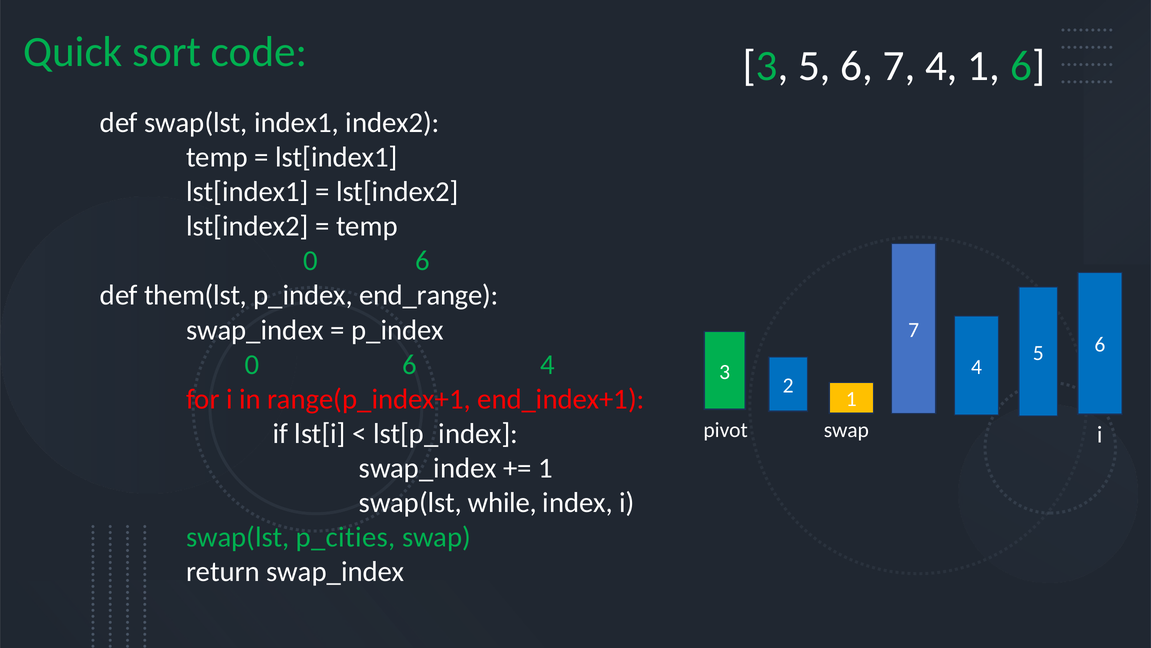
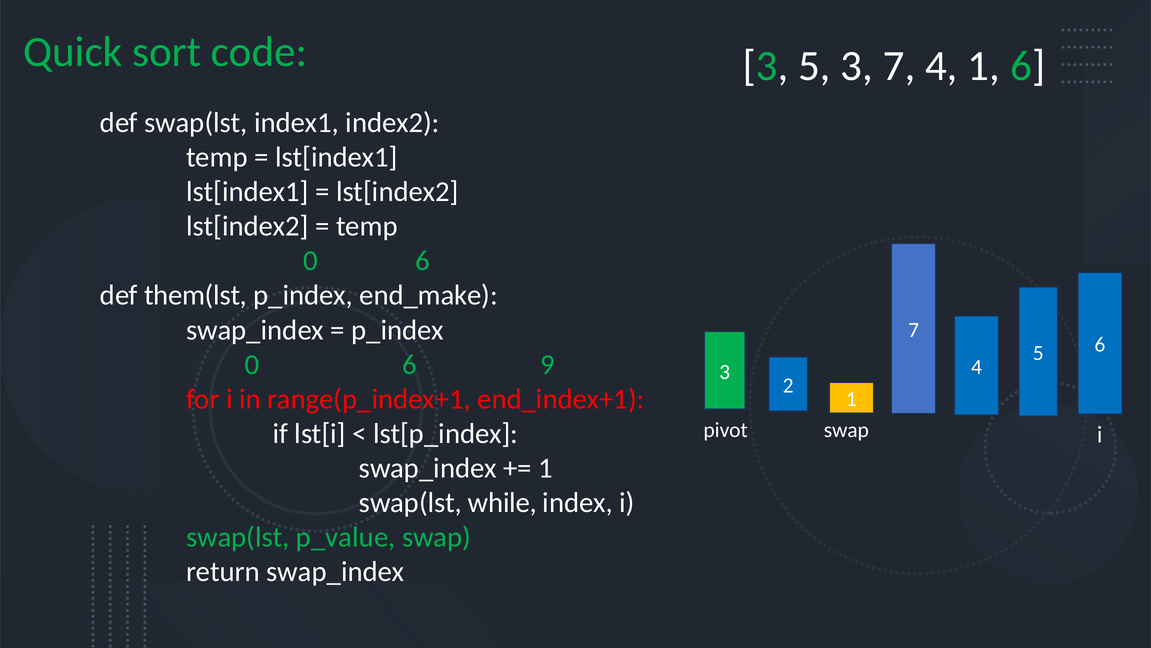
3 5 6: 6 -> 3 (857, 66)
end_range: end_range -> end_make (429, 295)
6 4: 4 -> 9 (548, 364)
p_cities: p_cities -> p_value (346, 537)
